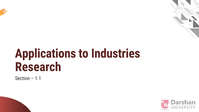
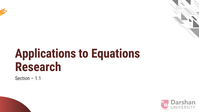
Industries: Industries -> Equations (116, 53)
